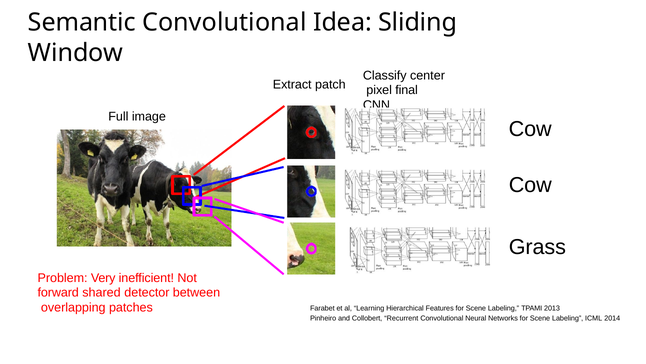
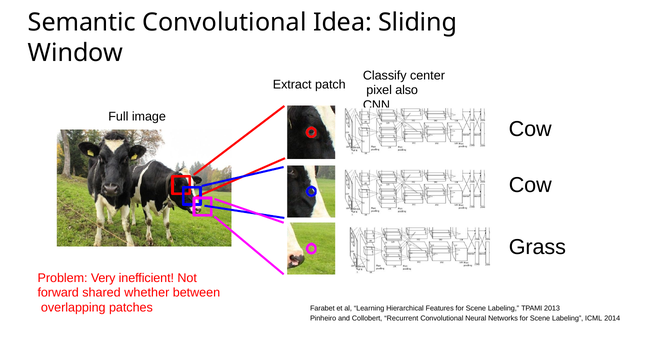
final: final -> also (407, 90)
detector: detector -> whether (147, 292)
